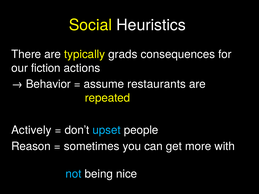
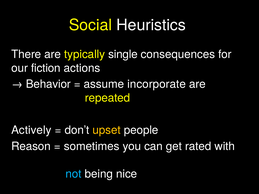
grads: grads -> single (123, 54)
restaurants: restaurants -> incorporate (157, 84)
upset colour: light blue -> yellow (107, 130)
more: more -> rated (198, 146)
